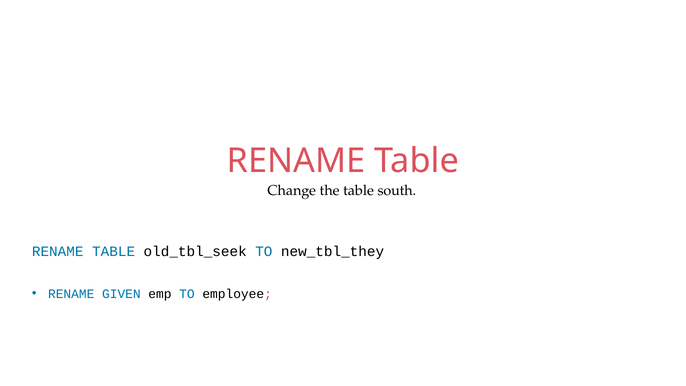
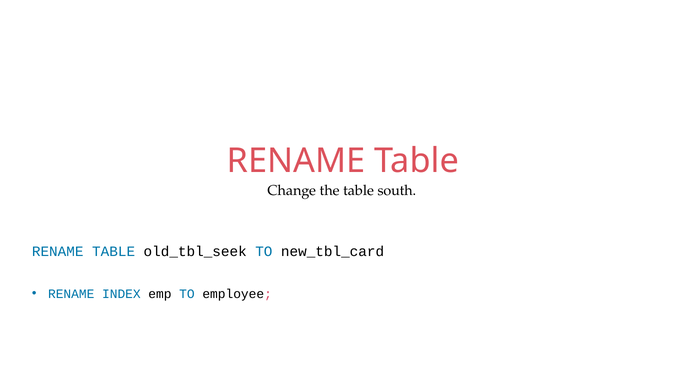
new_tbl_they: new_tbl_they -> new_tbl_card (333, 252)
GIVEN: GIVEN -> INDEX (121, 294)
